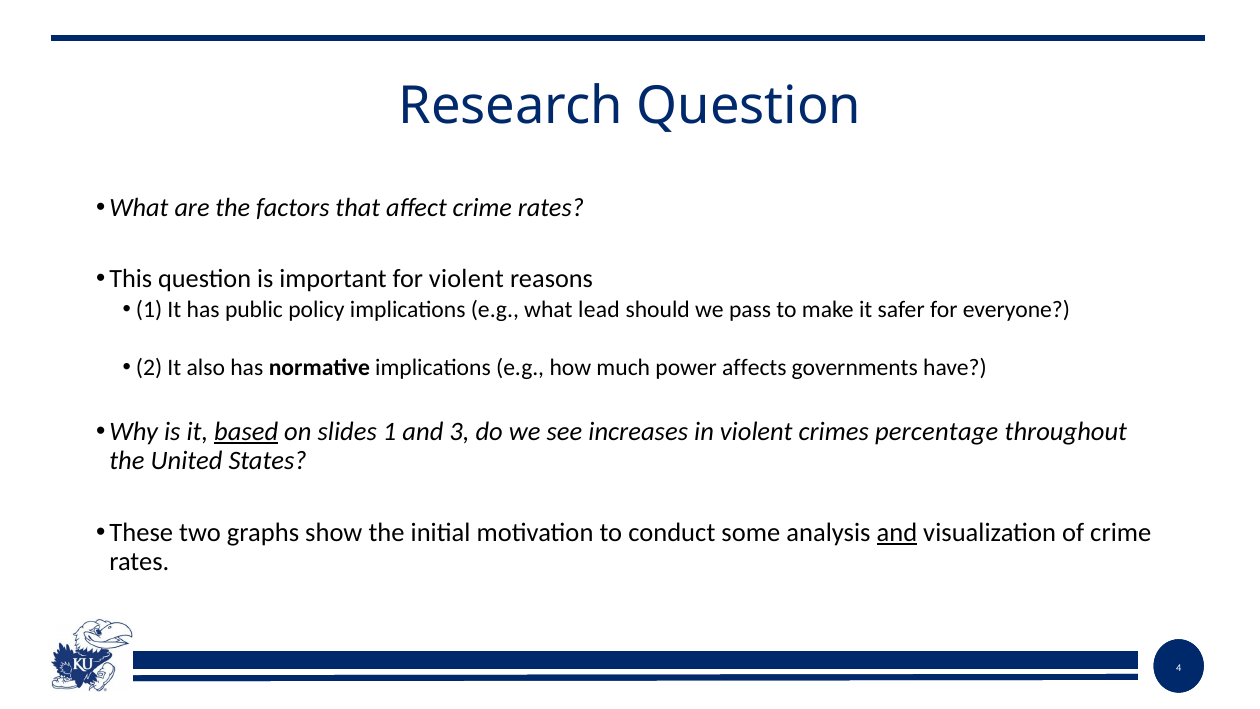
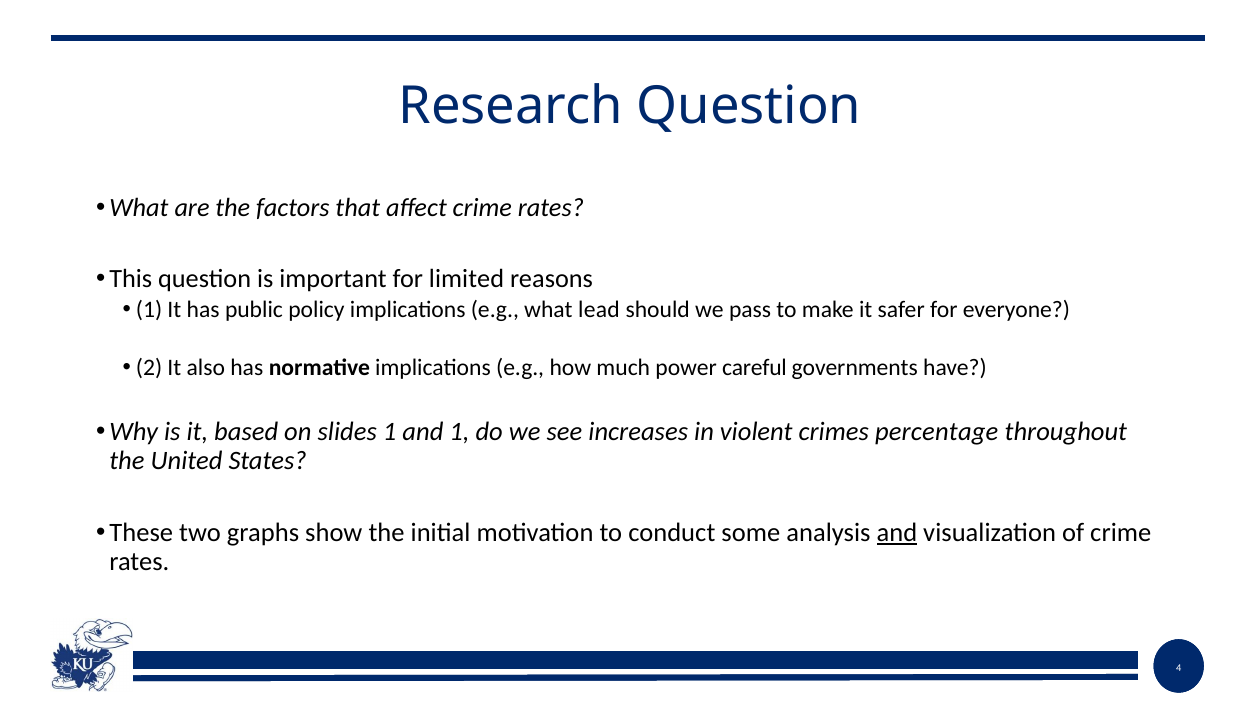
for violent: violent -> limited (467, 279)
affects: affects -> careful (754, 368)
based underline: present -> none (246, 432)
and 3: 3 -> 1 (459, 432)
